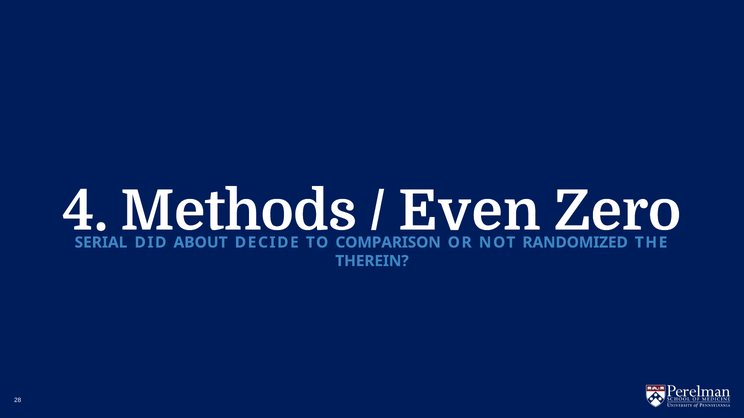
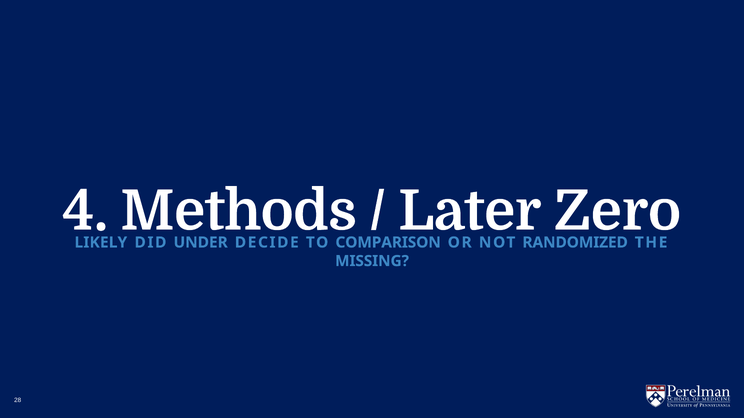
Even: Even -> Later (470, 211)
SERIAL: SERIAL -> LIKELY (101, 243)
ABOUT: ABOUT -> UNDER (201, 243)
THEREIN: THEREIN -> MISSING (372, 261)
